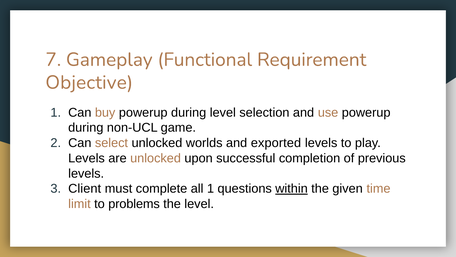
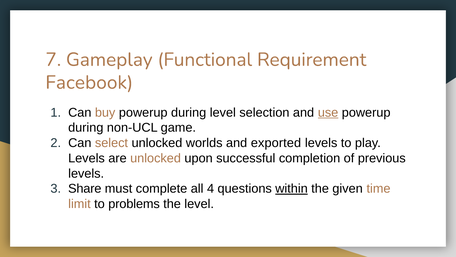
Objective: Objective -> Facebook (89, 82)
use underline: none -> present (328, 112)
Client: Client -> Share (85, 188)
all 1: 1 -> 4 (211, 188)
